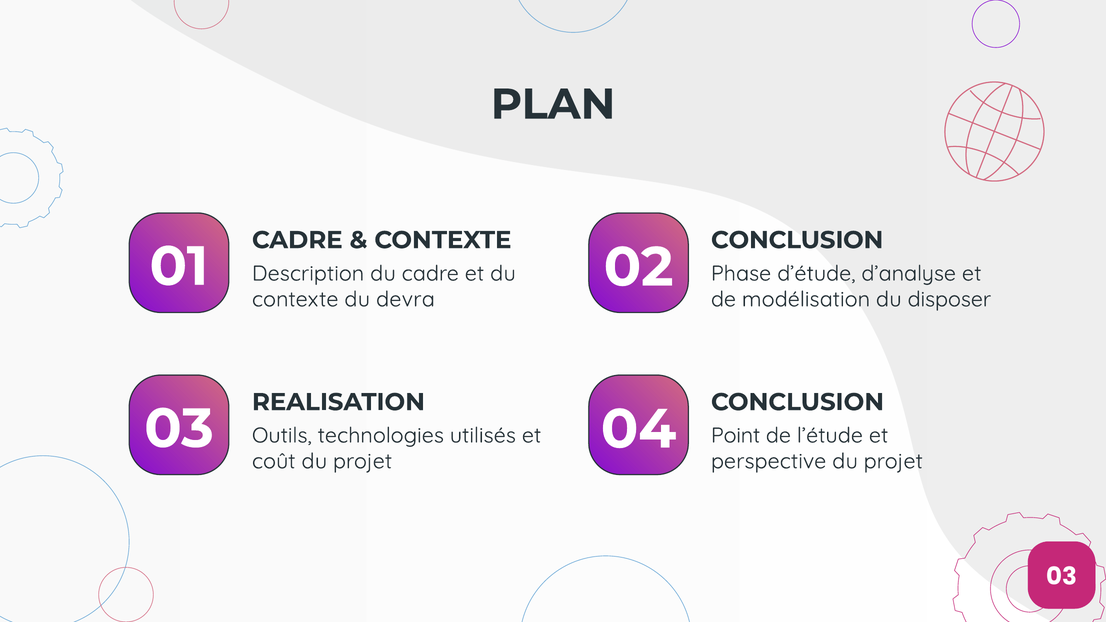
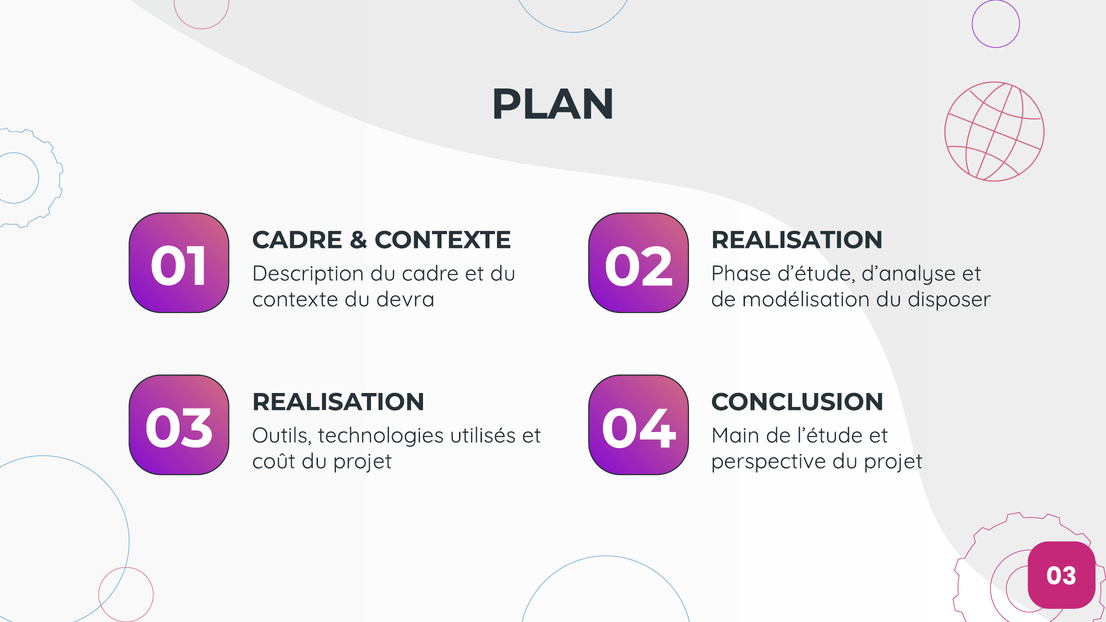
CONTEXTE CONCLUSION: CONCLUSION -> REALISATION (797, 240)
Point: Point -> Main (735, 436)
